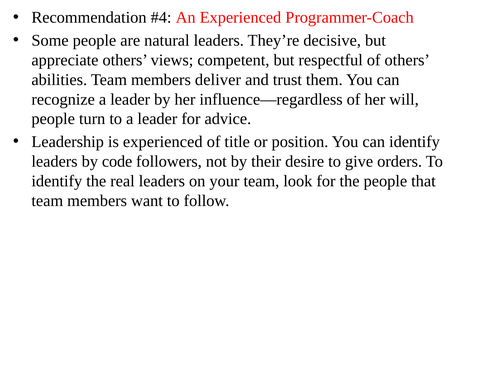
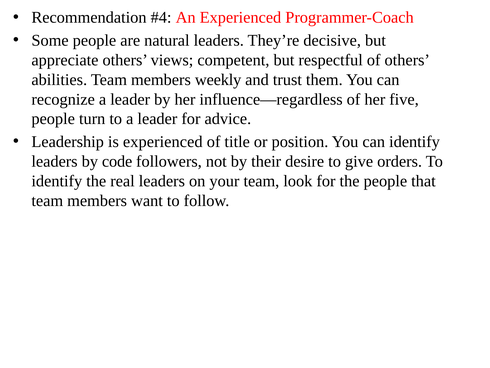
deliver: deliver -> weekly (218, 80)
will: will -> five (404, 99)
